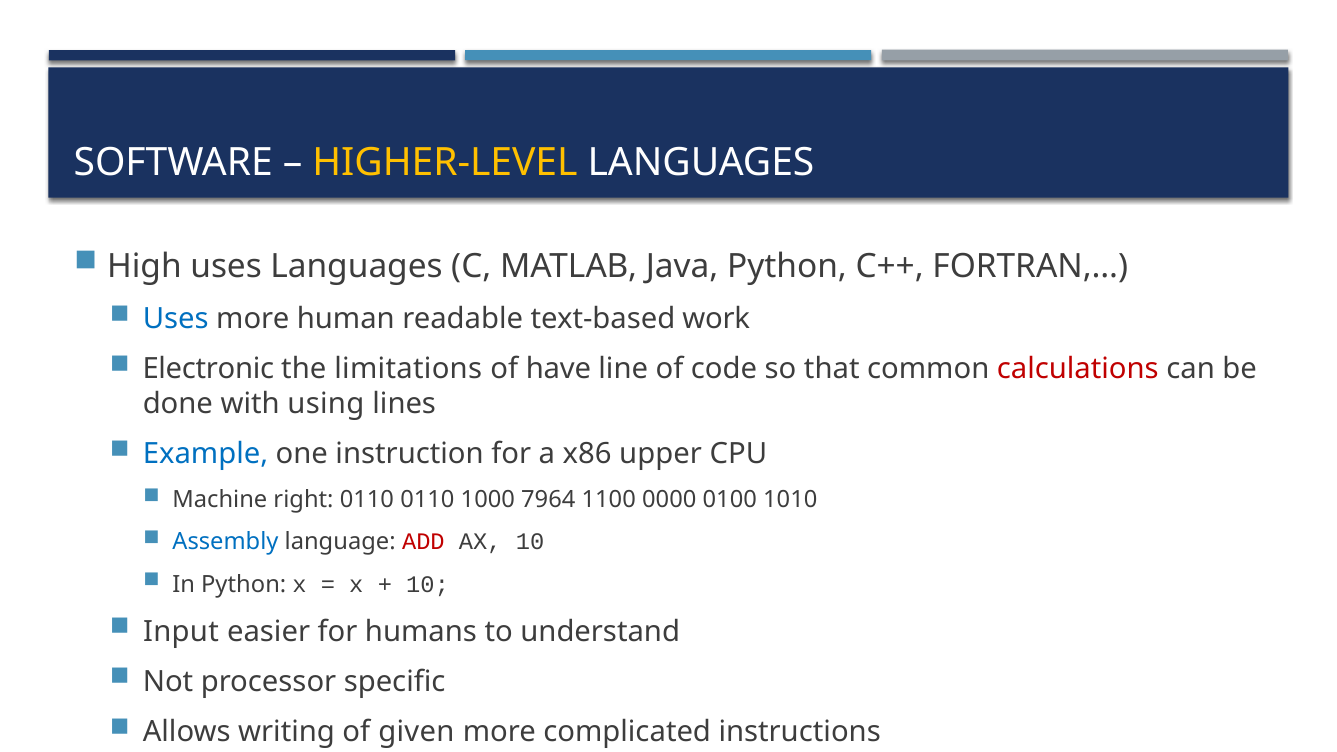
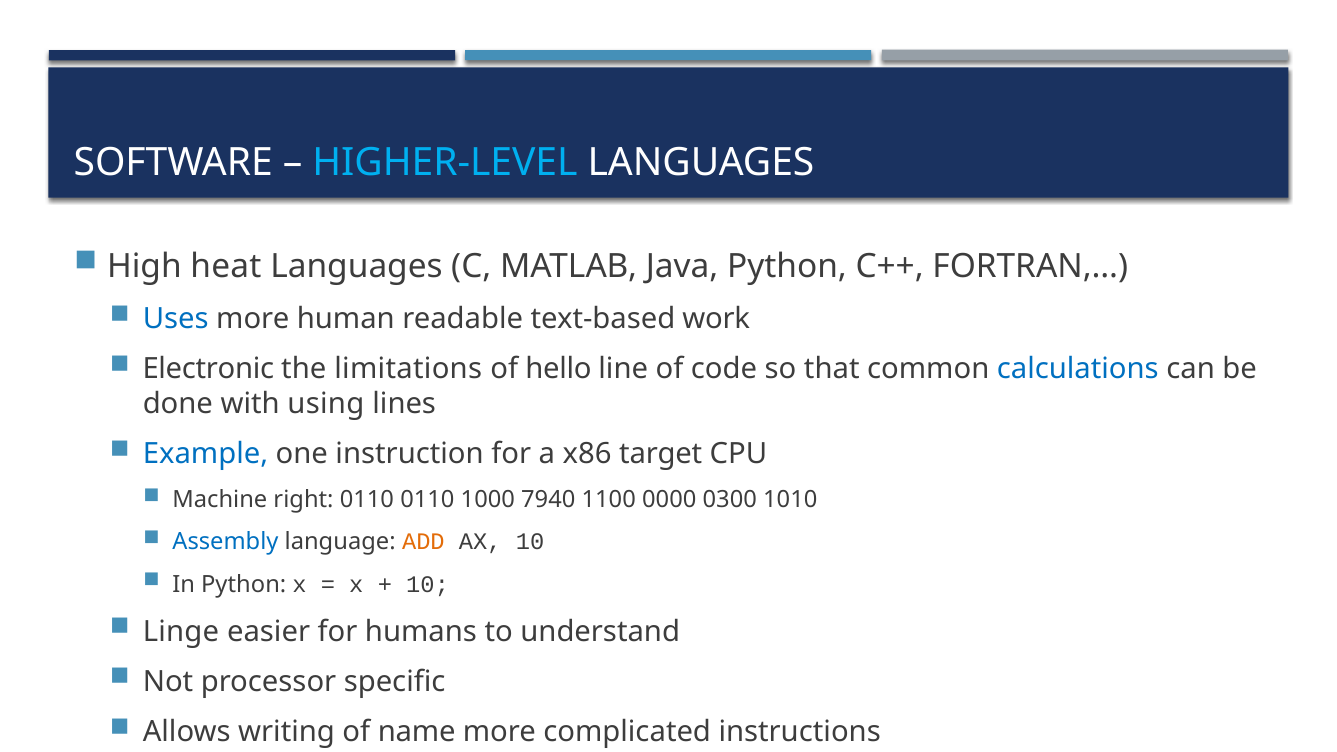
HIGHER-LEVEL colour: yellow -> light blue (445, 162)
High uses: uses -> heat (226, 267)
have: have -> hello (559, 369)
calculations colour: red -> blue (1078, 369)
upper: upper -> target (661, 454)
7964: 7964 -> 7940 (548, 500)
0100: 0100 -> 0300 (730, 500)
ADD colour: red -> orange (423, 542)
Input: Input -> Linge (181, 631)
given: given -> name (417, 732)
